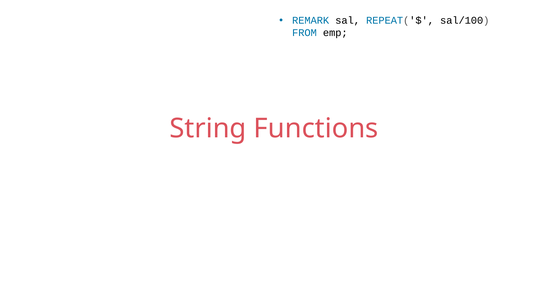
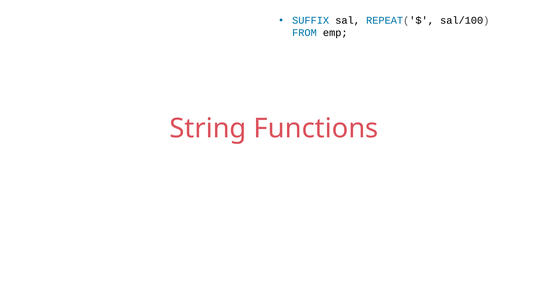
REMARK: REMARK -> SUFFIX (311, 21)
